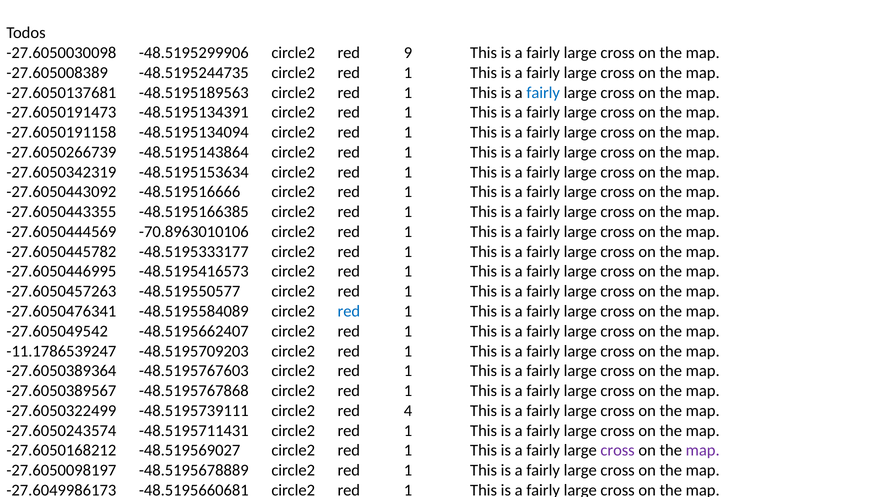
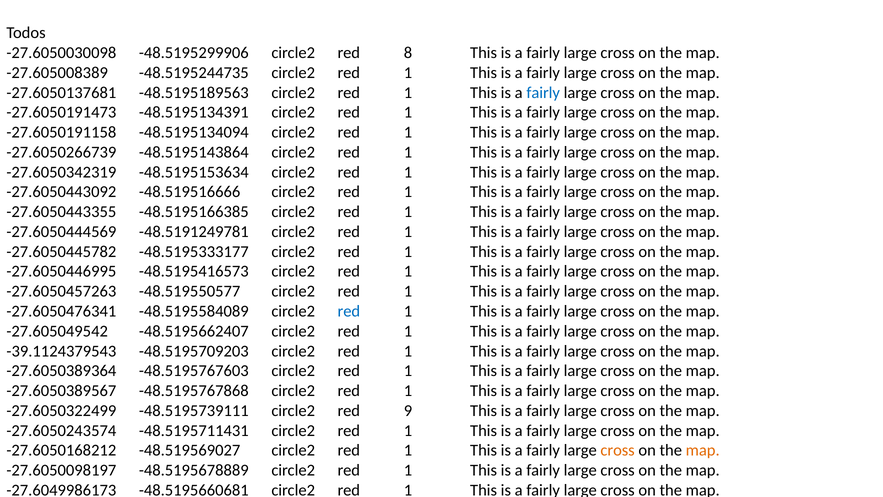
9: 9 -> 8 (408, 53)
-70.8963010106: -70.8963010106 -> -48.5191249781 (194, 232)
-11.1786539247: -11.1786539247 -> -39.1124379543 (61, 351)
4: 4 -> 9 (408, 410)
cross colour: purple -> orange (618, 450)
map colour: purple -> orange (703, 450)
